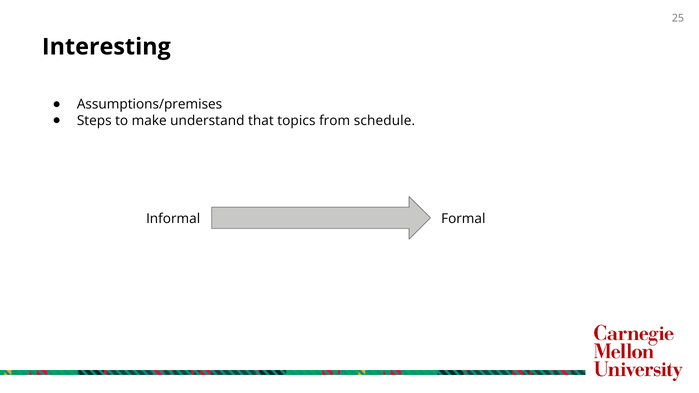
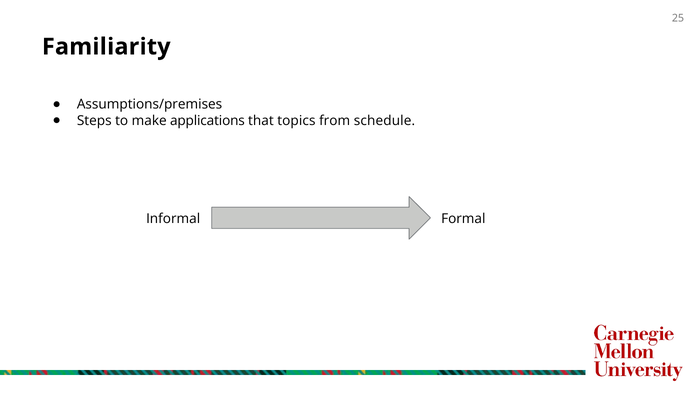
Interesting: Interesting -> Familiarity (106, 47)
understand: understand -> applications (207, 121)
